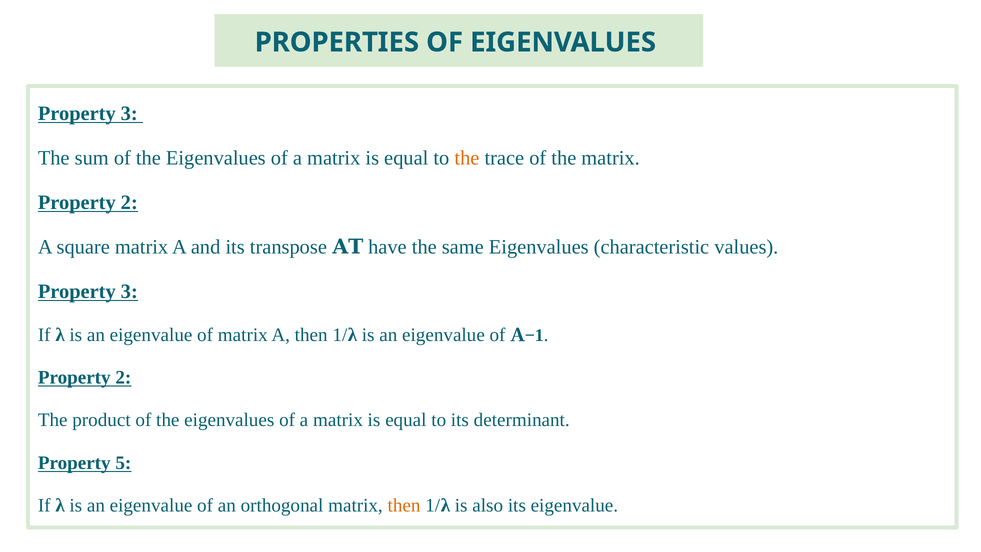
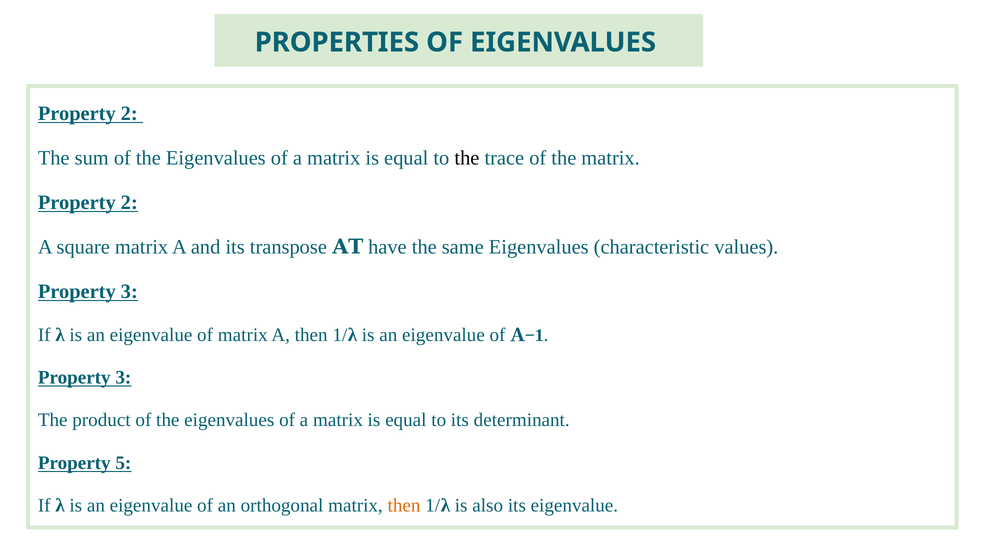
3: 3 -> 2 (129, 113)
the colour: orange -> black (467, 158)
2: 2 -> 3 (123, 377)
